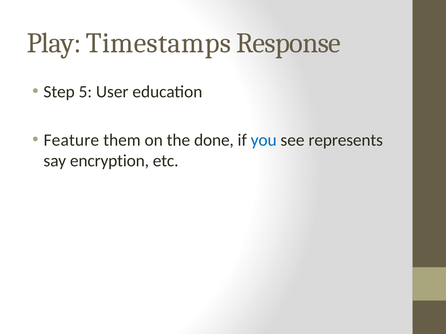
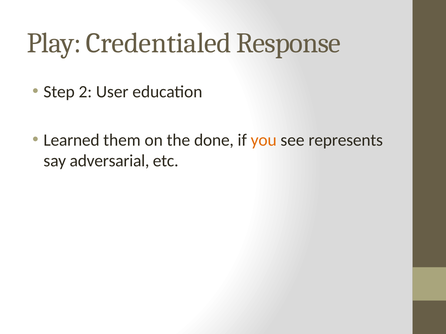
Timestamps: Timestamps -> Credentialed (159, 43)
5: 5 -> 2 (85, 92)
Feature: Feature -> Learned (72, 140)
you colour: blue -> orange (264, 140)
encryption: encryption -> adversarial (110, 161)
